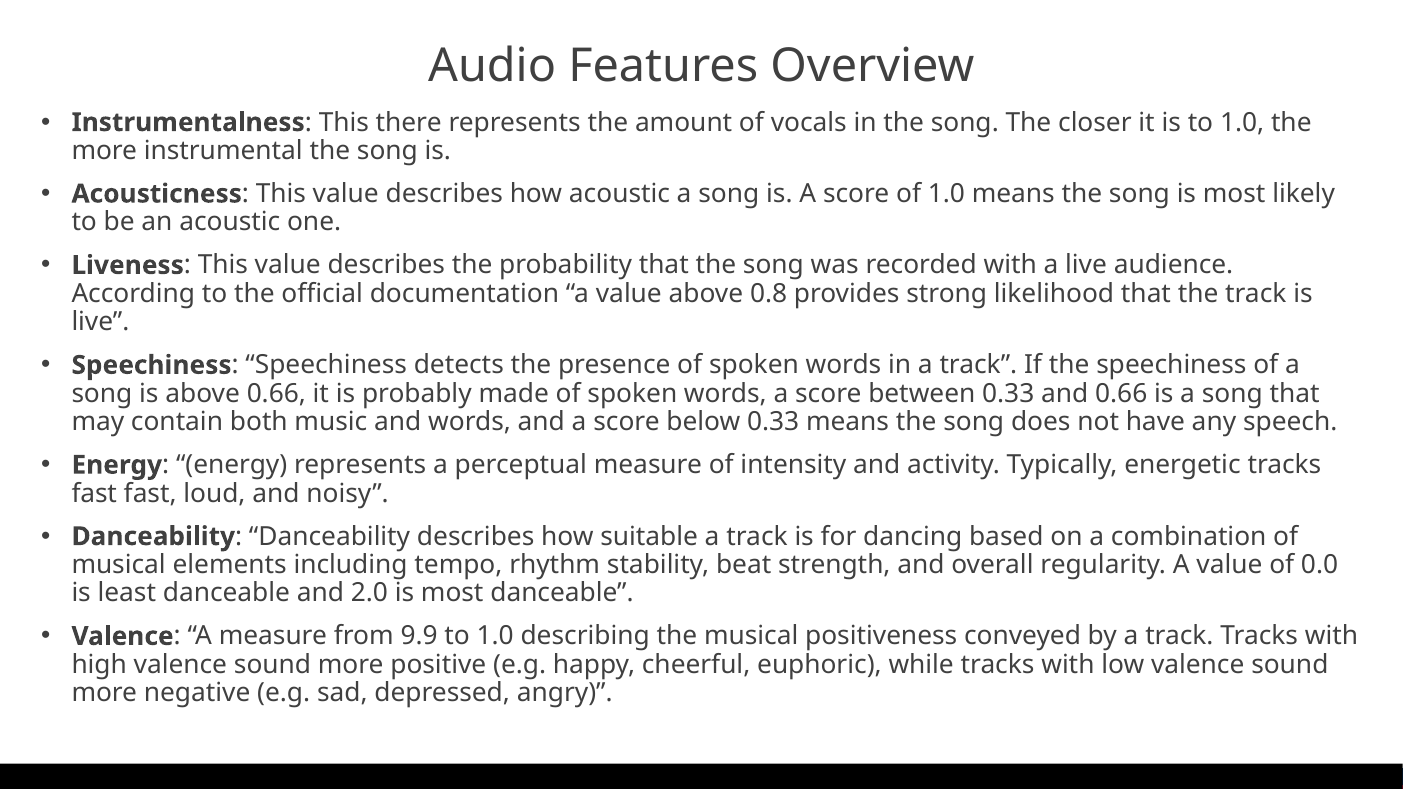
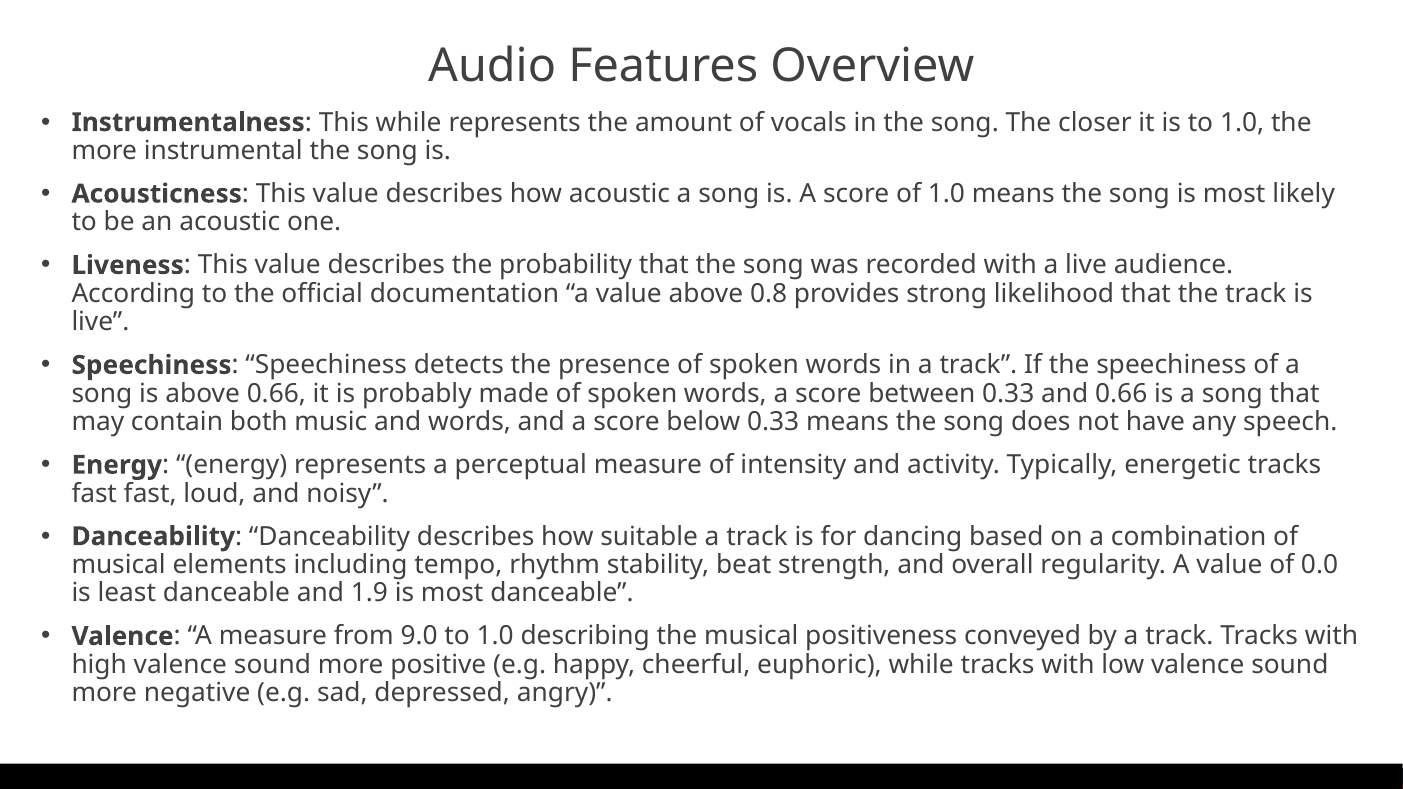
This there: there -> while (409, 122)
2.0: 2.0 -> 1.9 (369, 593)
9.9: 9.9 -> 9.0 (419, 636)
